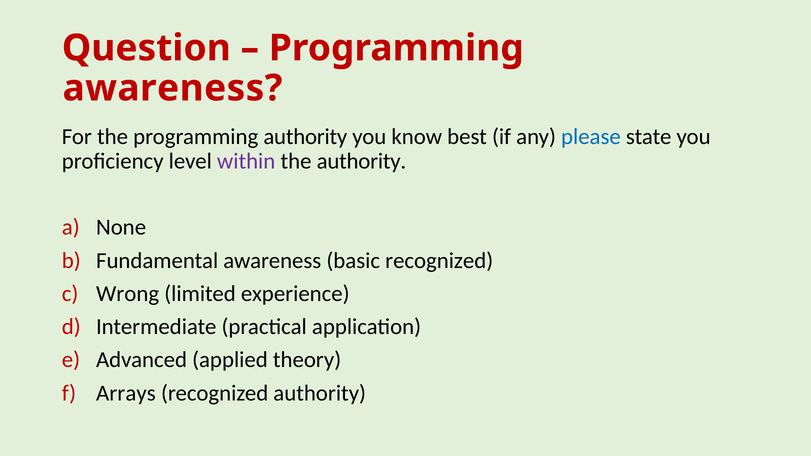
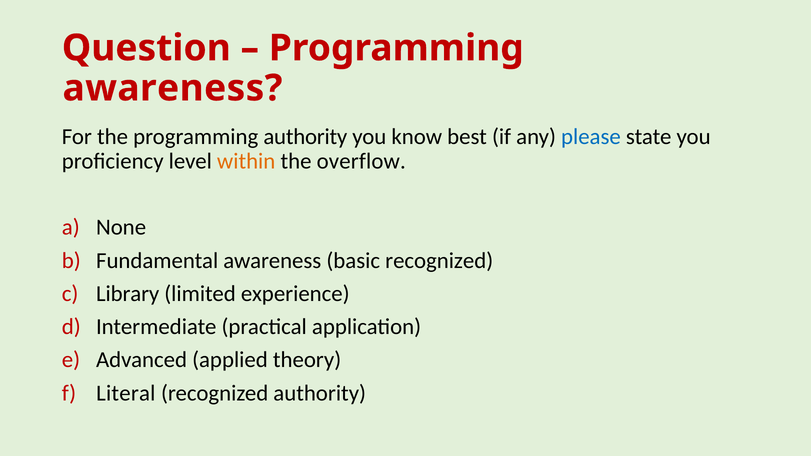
within colour: purple -> orange (246, 161)
the authority: authority -> overflow (361, 161)
Wrong: Wrong -> Library (128, 294)
Arrays: Arrays -> Literal (126, 393)
